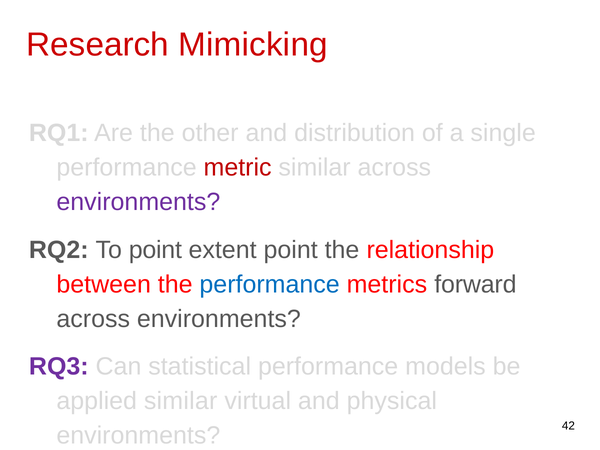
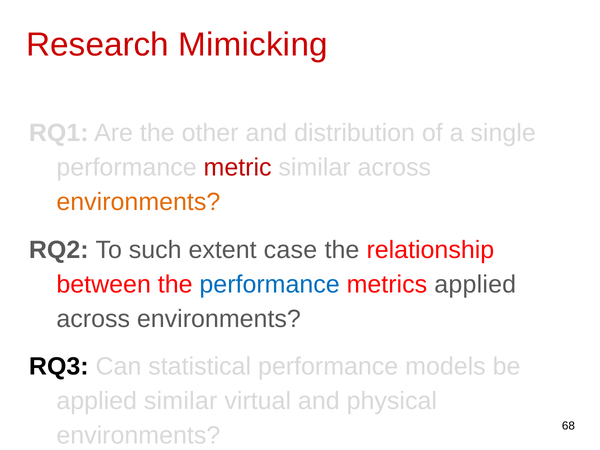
environments colour: purple -> orange (138, 202)
To point: point -> such (155, 250)
extent point: point -> case (290, 250)
metrics forward: forward -> applied (475, 284)
RQ3 colour: purple -> black (59, 367)
42: 42 -> 68 (568, 426)
